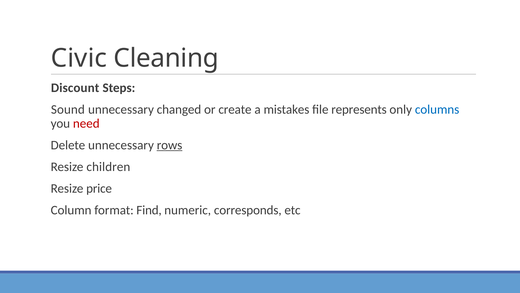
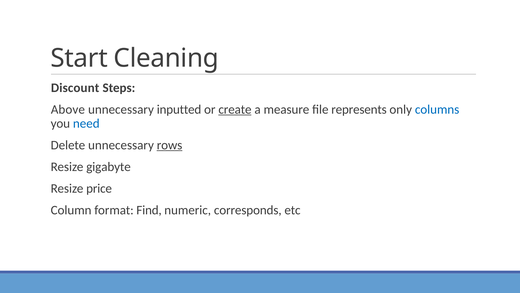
Civic: Civic -> Start (79, 58)
Sound: Sound -> Above (68, 109)
changed: changed -> inputted (179, 109)
create underline: none -> present (235, 109)
mistakes: mistakes -> measure (286, 109)
need colour: red -> blue (86, 123)
children: children -> gigabyte (108, 167)
